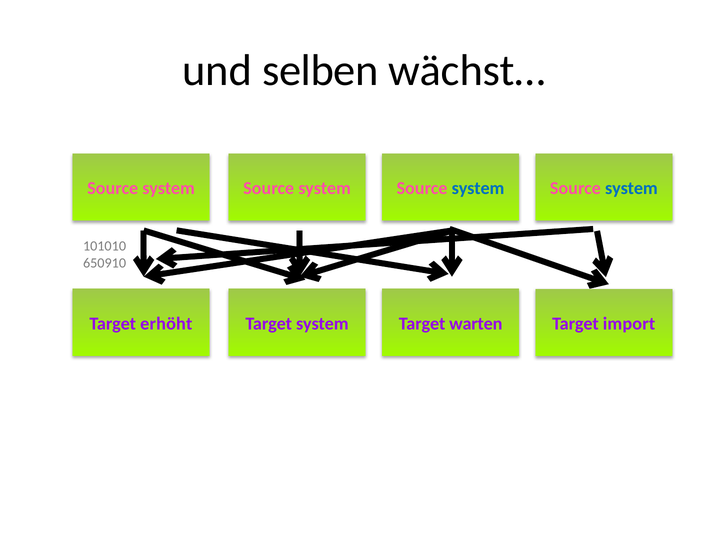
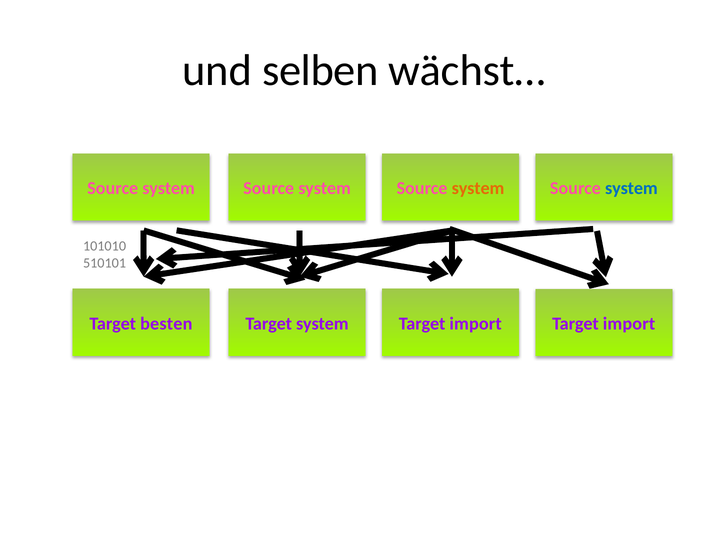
system colour: blue -> orange (478, 188)
650910: 650910 -> 510101 (105, 263)
erhöht: erhöht -> besten (166, 324)
warten: warten -> import (476, 324)
